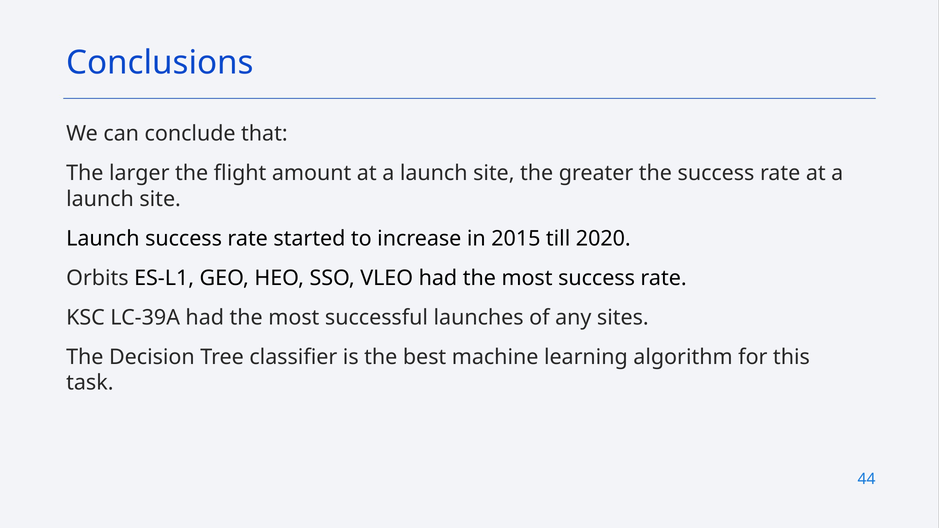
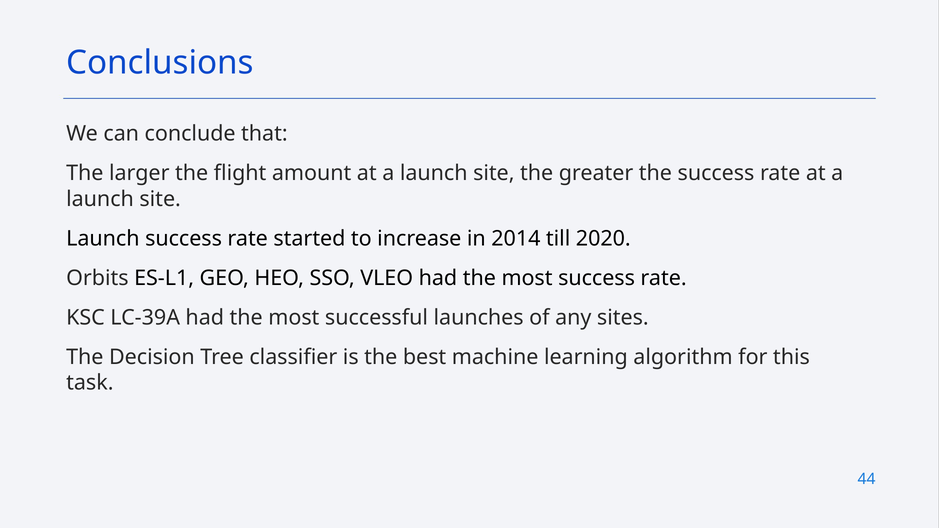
2015: 2015 -> 2014 (516, 239)
